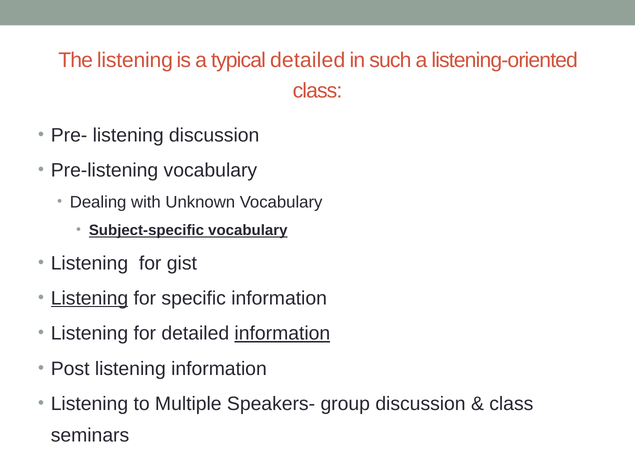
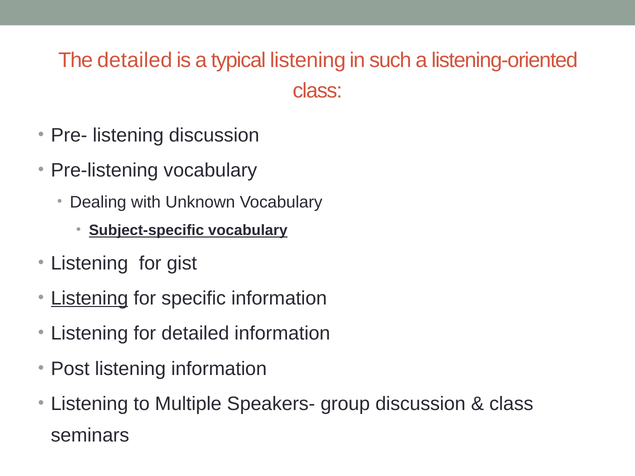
The listening: listening -> detailed (135, 60)
typical detailed: detailed -> listening (308, 60)
information underline: present -> none (282, 334)
